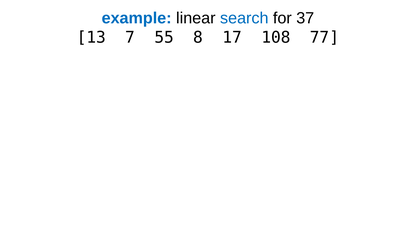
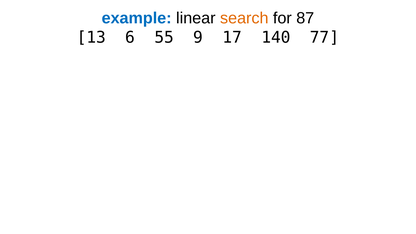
search colour: blue -> orange (244, 18)
37: 37 -> 87 (305, 18)
7: 7 -> 6 (130, 38)
8: 8 -> 9 (198, 38)
108: 108 -> 140 (276, 38)
